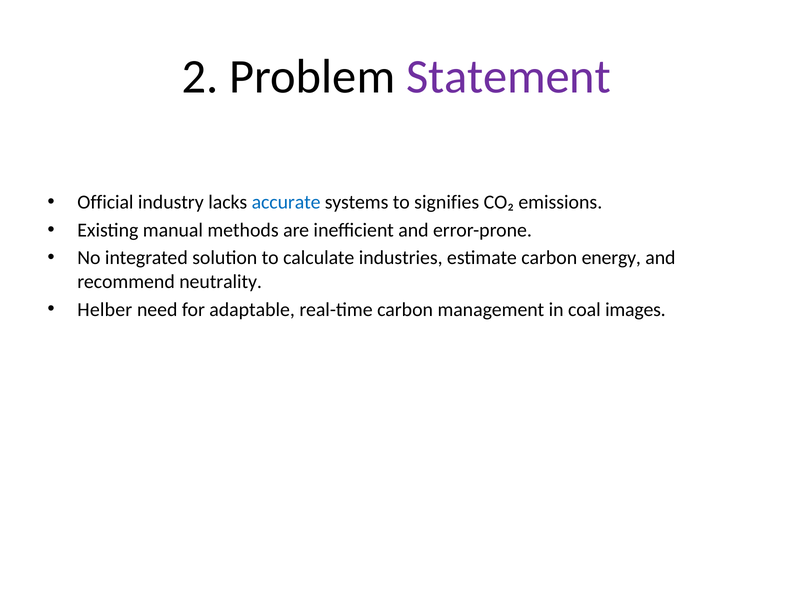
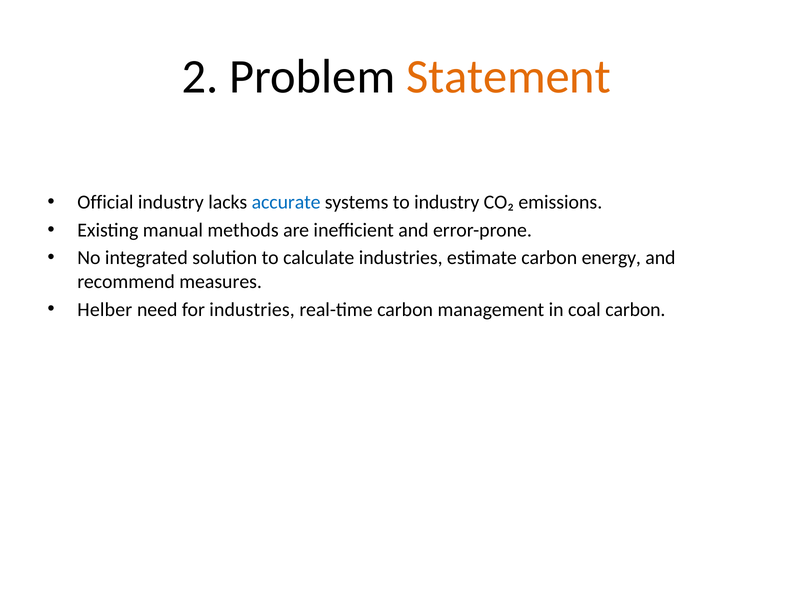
Statement colour: purple -> orange (509, 77)
to signifies: signifies -> industry (447, 202)
neutrality: neutrality -> measures (221, 282)
for adaptable: adaptable -> industries (252, 309)
coal images: images -> carbon (635, 309)
